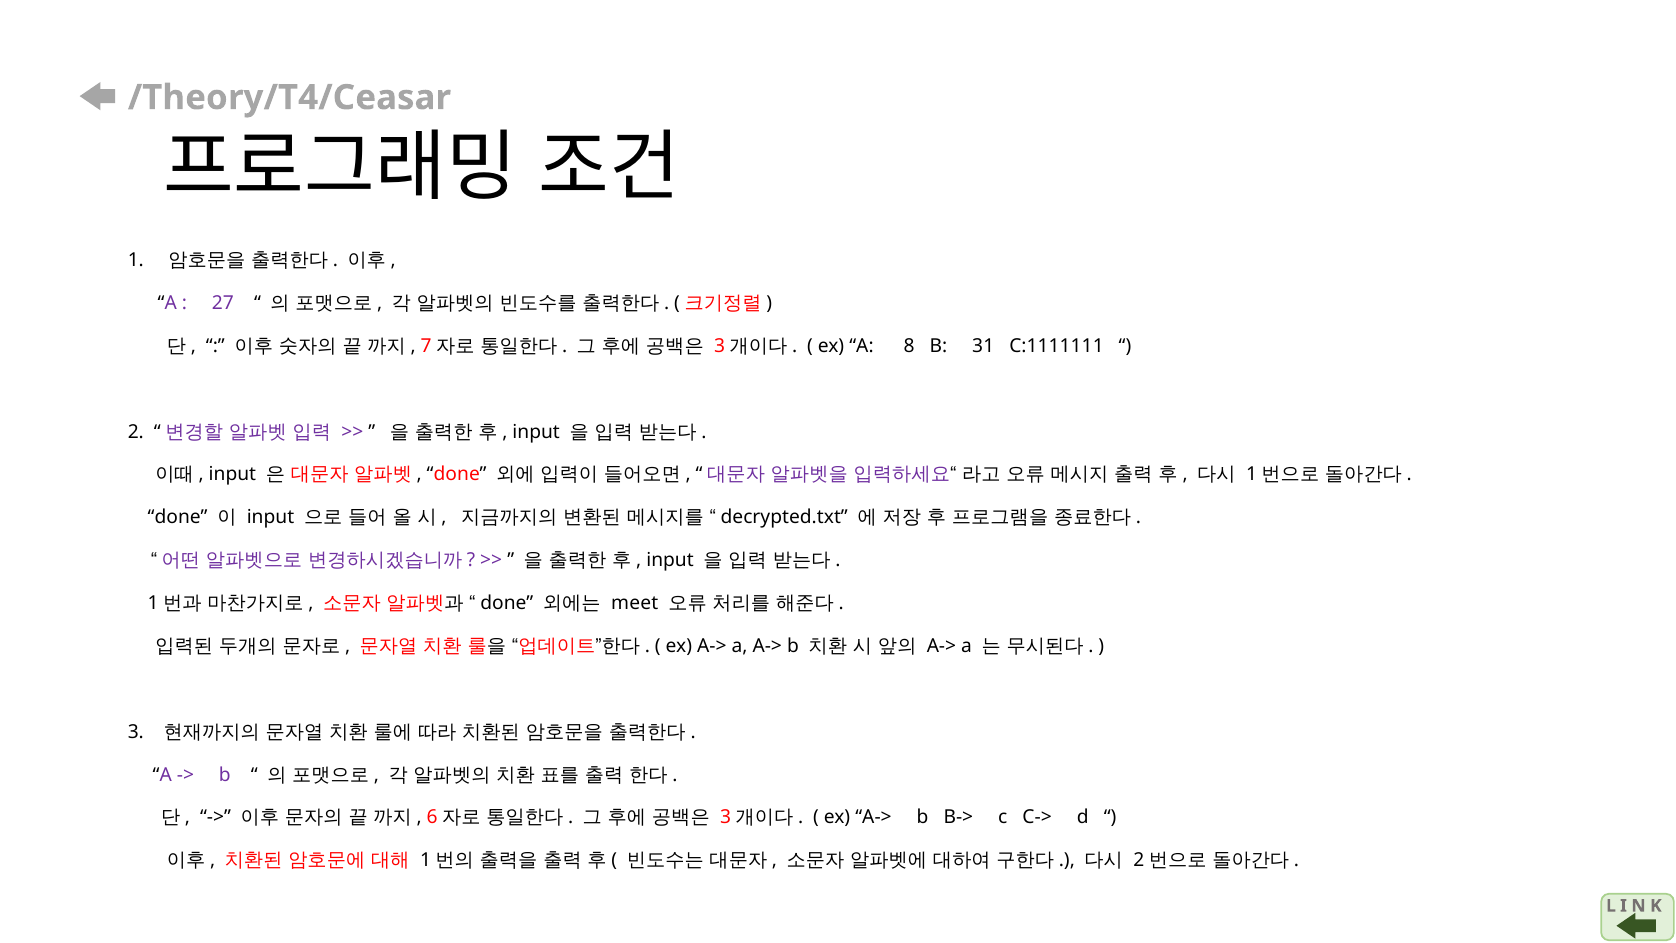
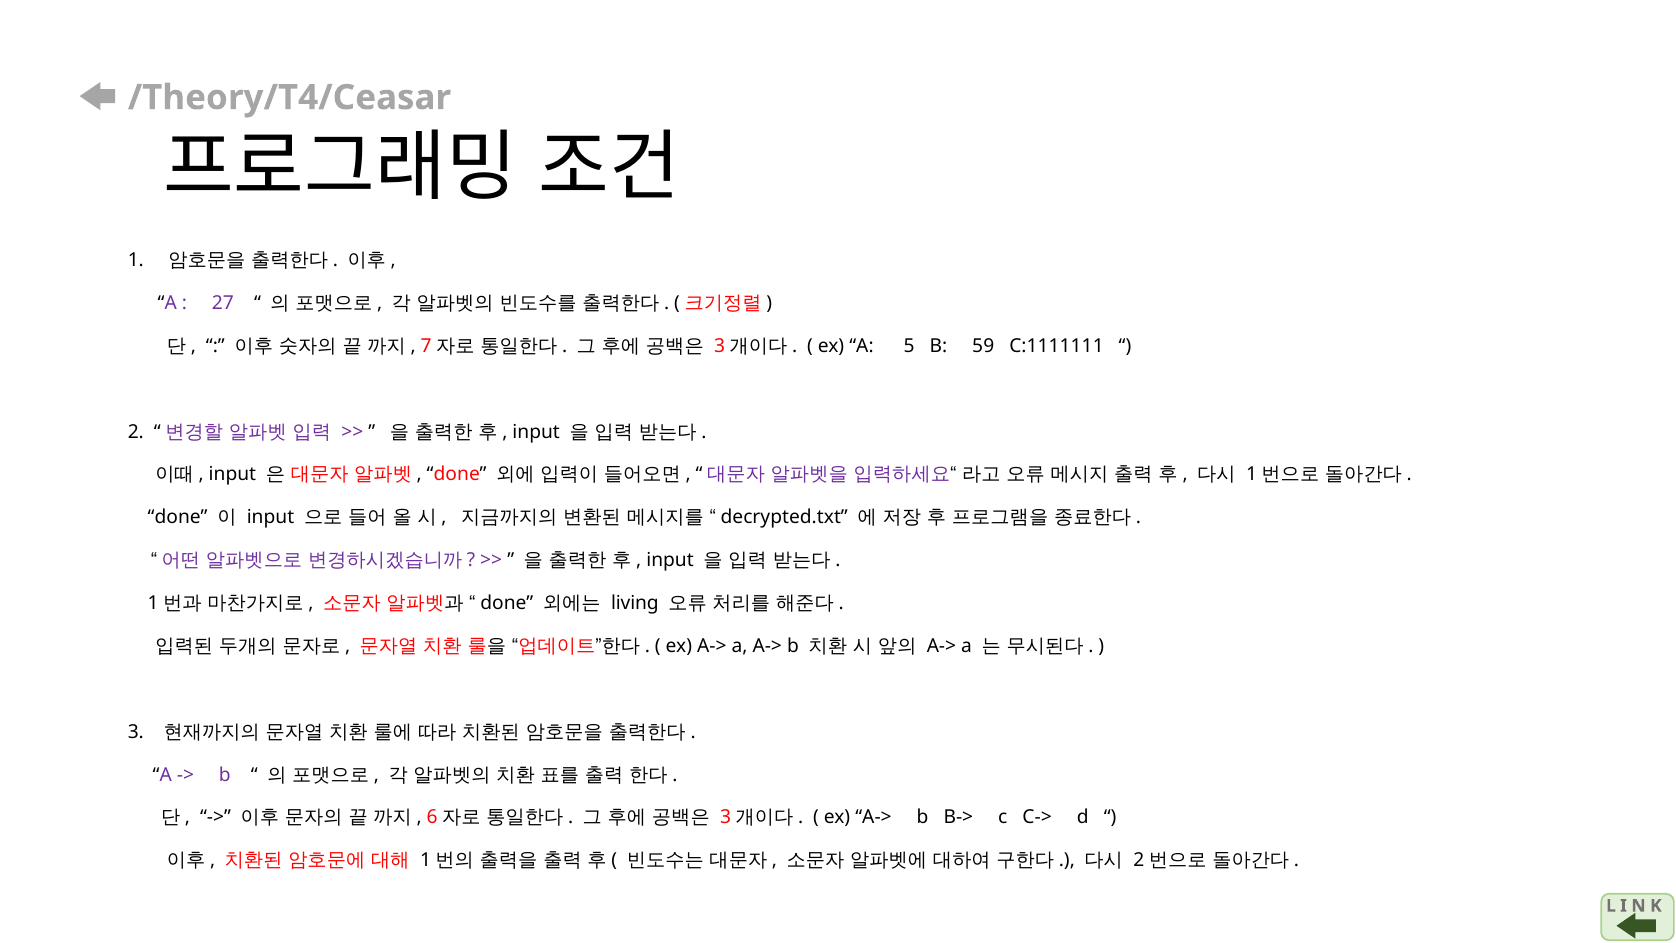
8: 8 -> 5 (909, 346)
31: 31 -> 59 (983, 346)
meet: meet -> living (635, 603)
